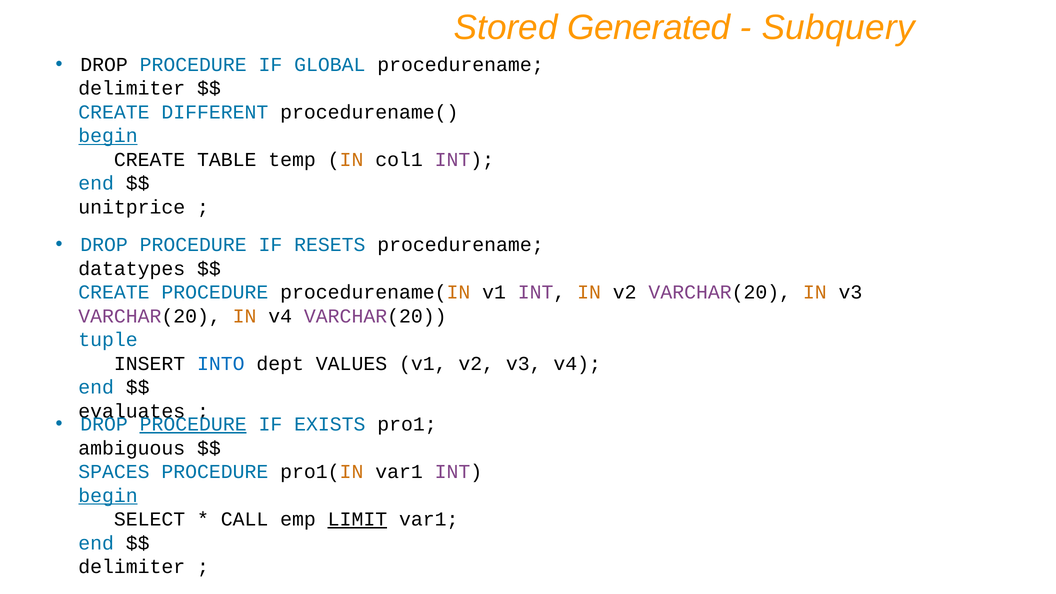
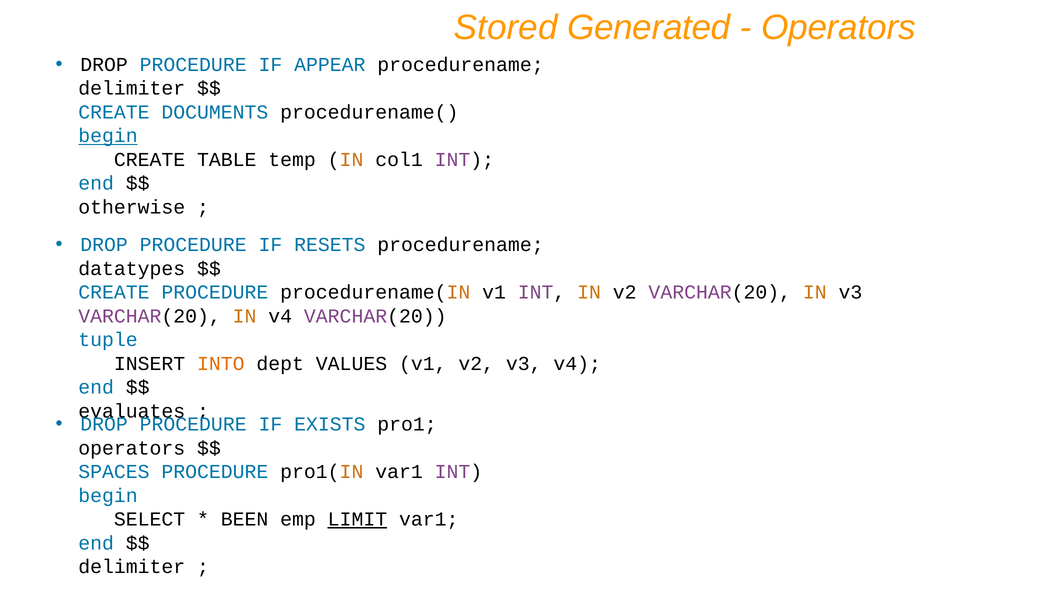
Subquery: Subquery -> Operators (838, 27)
GLOBAL: GLOBAL -> APPEAR (330, 65)
DIFFERENT: DIFFERENT -> DOCUMENTS (215, 112)
unitprice: unitprice -> otherwise (132, 207)
INTO colour: blue -> orange (221, 364)
PROCEDURE underline: present -> none (193, 424)
ambiguous: ambiguous -> operators (132, 448)
begin underline: present -> none (108, 496)
CALL: CALL -> BEEN (245, 519)
